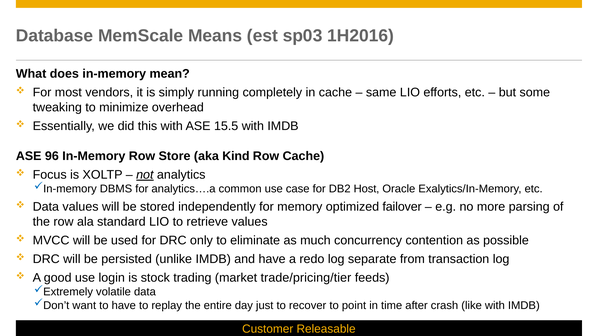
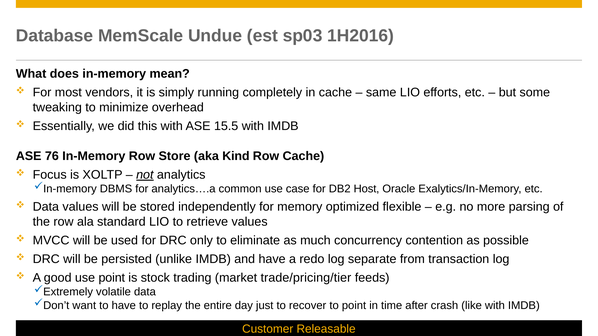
Means: Means -> Undue (215, 36)
96: 96 -> 76 (52, 156)
failover: failover -> flexible (402, 207)
use login: login -> point (112, 278)
